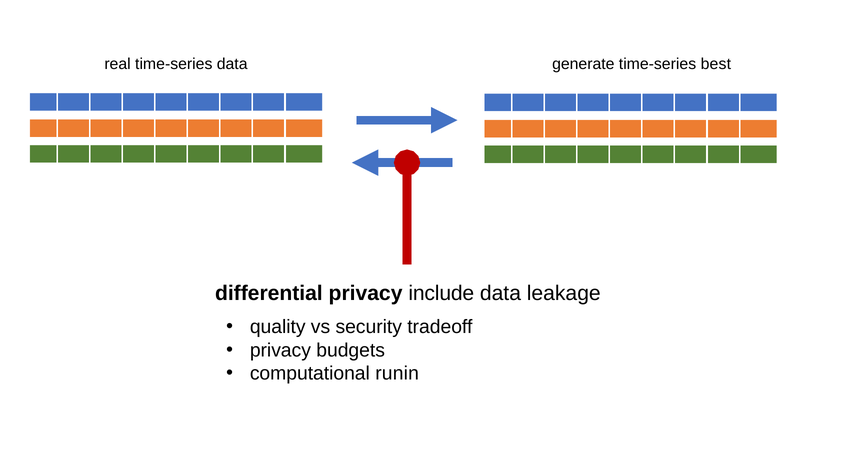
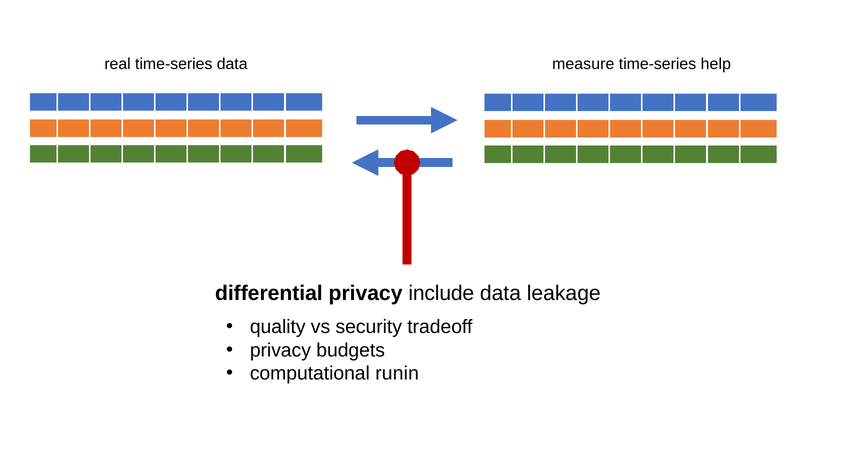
generate: generate -> measure (583, 64)
best: best -> help (716, 64)
